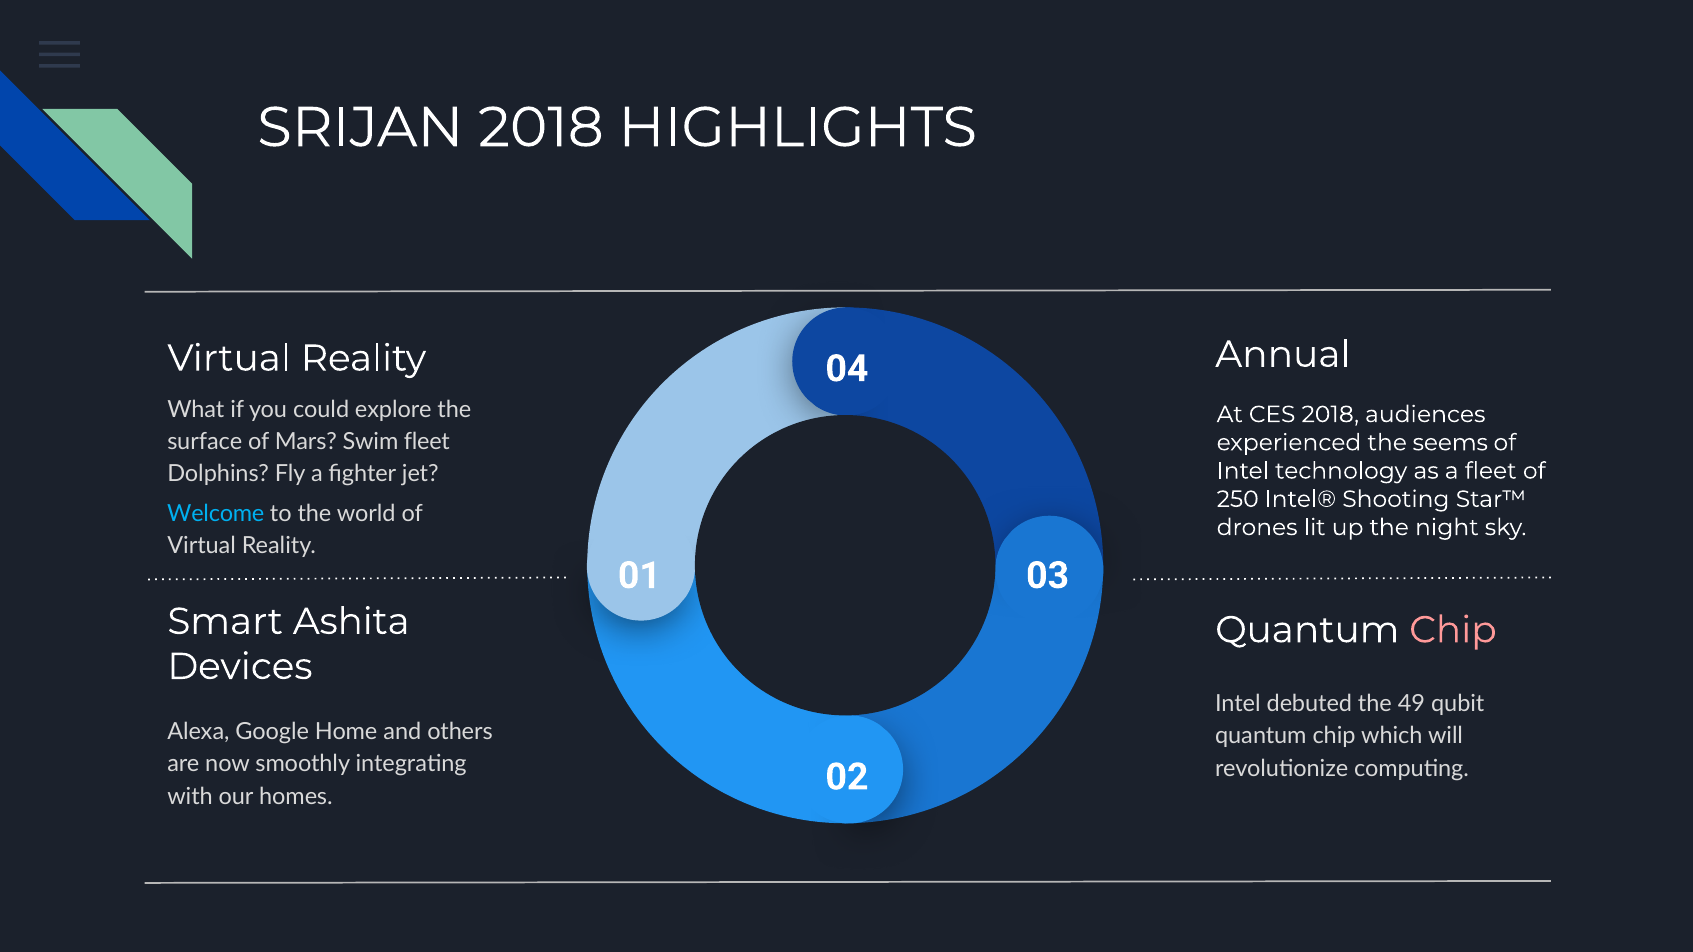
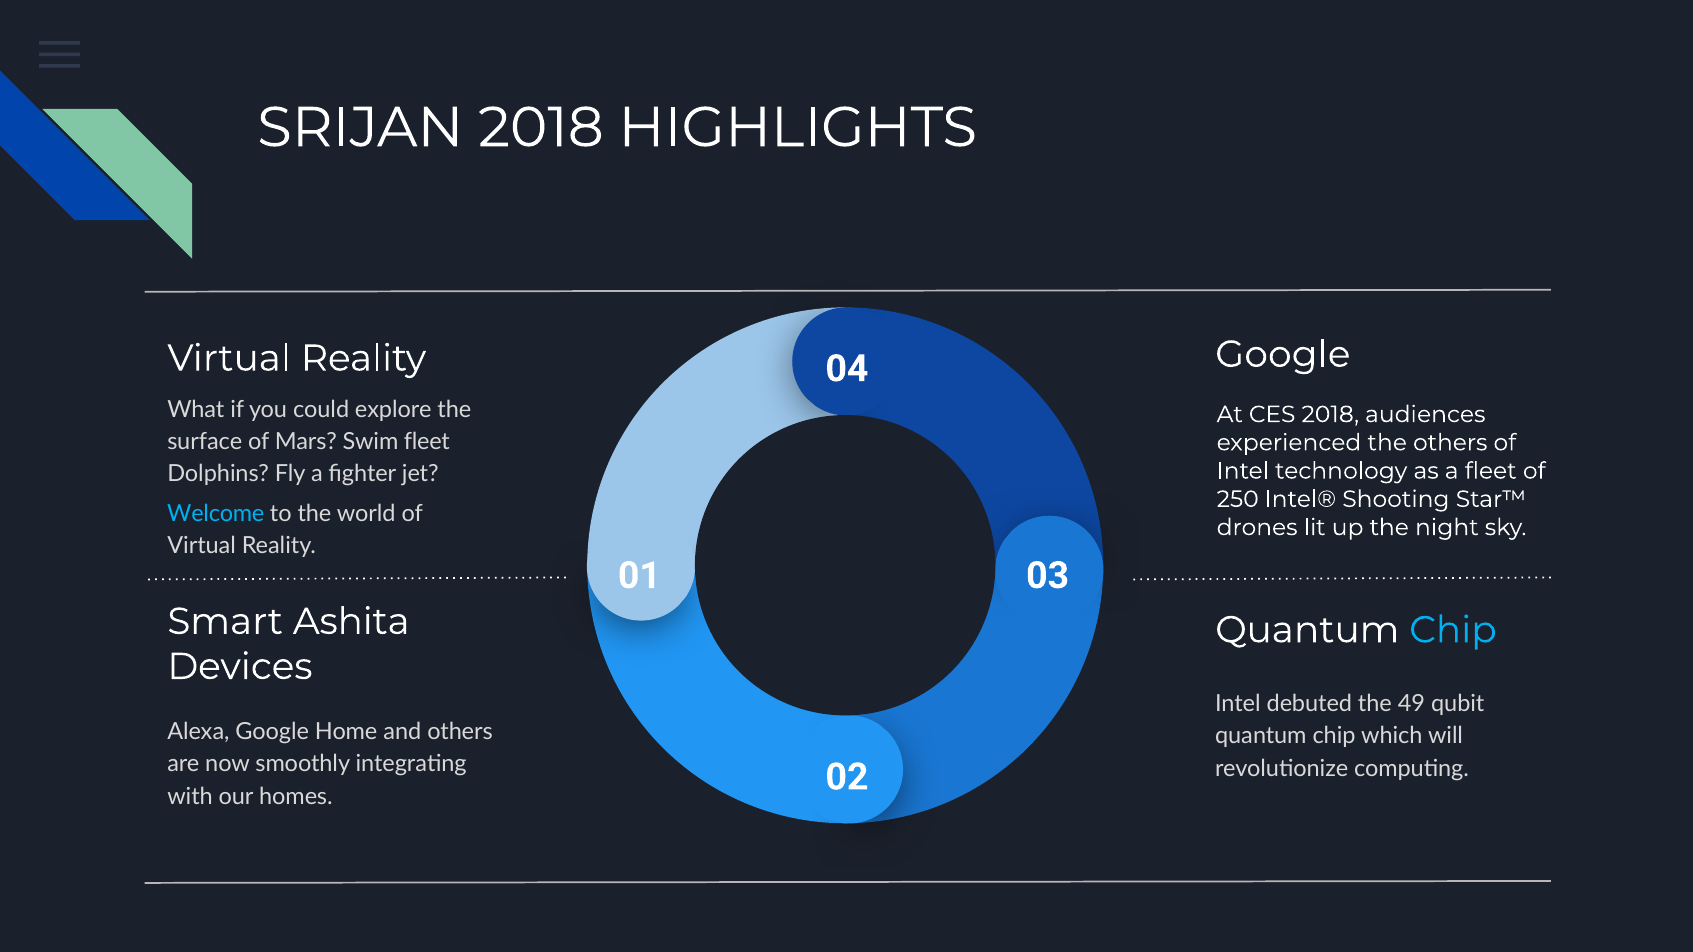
Annual: Annual -> Google (1283, 355)
the seems: seems -> others (1450, 443)
Chip colour: pink -> light blue (1453, 630)
